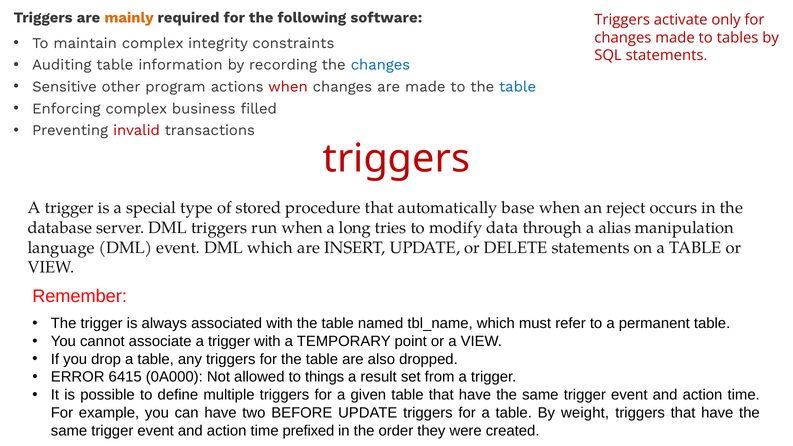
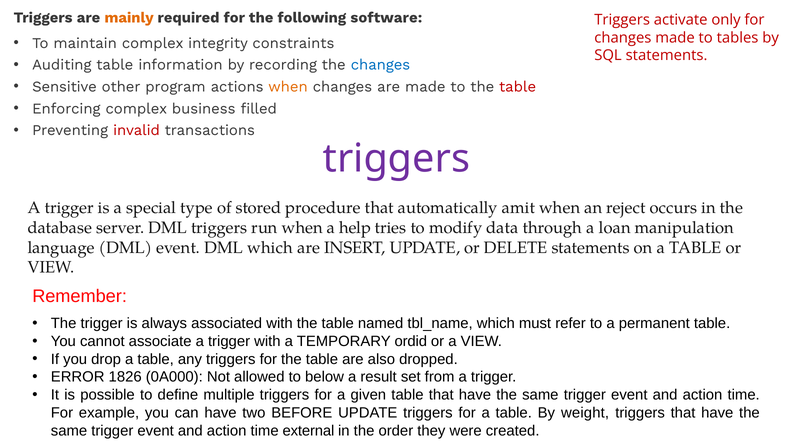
when colour: red -> orange (288, 87)
table colour: blue -> red (518, 87)
triggers colour: red -> purple (396, 159)
base: base -> amit (518, 208)
long: long -> help (355, 228)
alias: alias -> loan (615, 228)
point: point -> ordid (411, 341)
6415: 6415 -> 1826 (125, 377)
things: things -> below (325, 377)
prefixed: prefixed -> external (308, 431)
